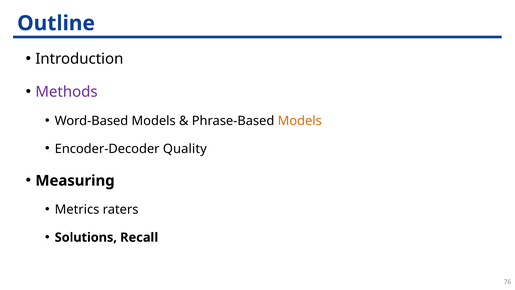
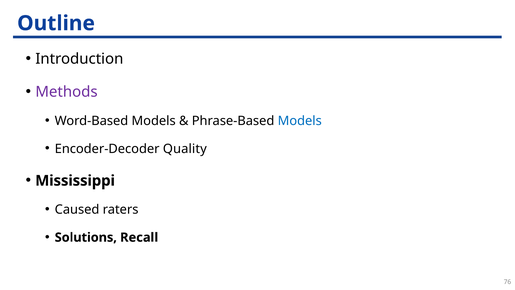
Models colour: orange -> blue (300, 121)
Measuring: Measuring -> Mississippi (75, 181)
Metrics: Metrics -> Caused (77, 209)
